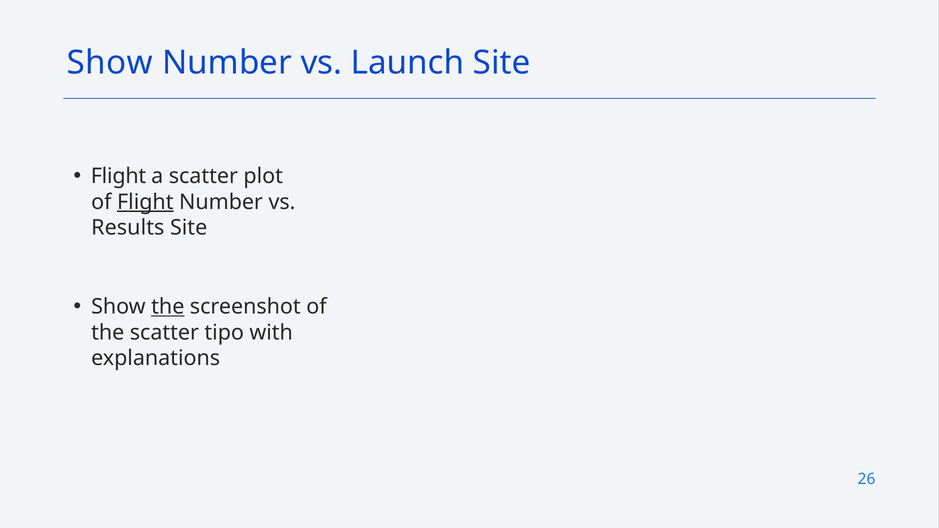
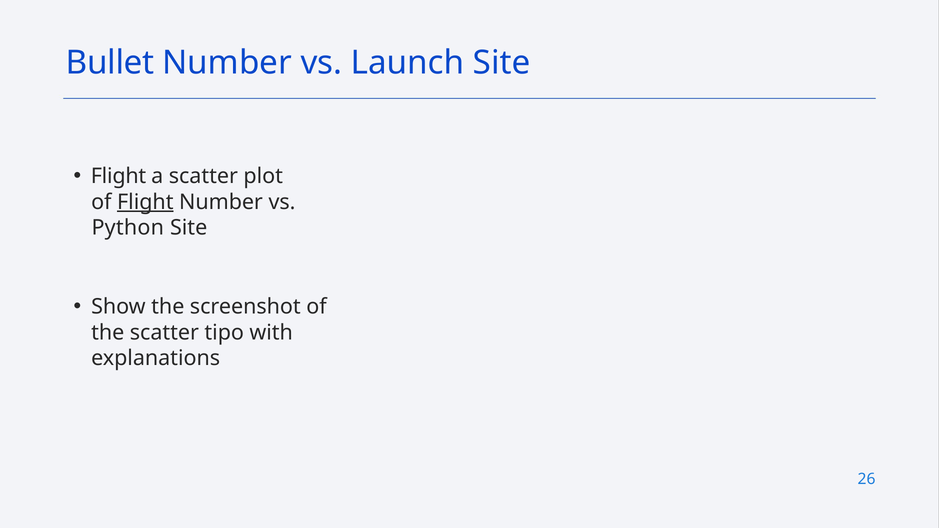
Show: Show -> Bullet (110, 63)
Results: Results -> Python (128, 228)
the underline: present -> none (168, 307)
